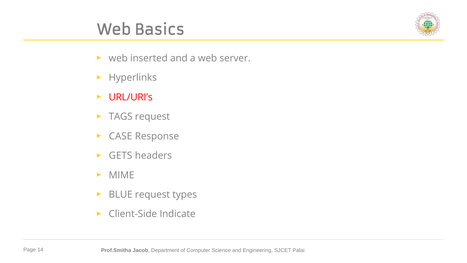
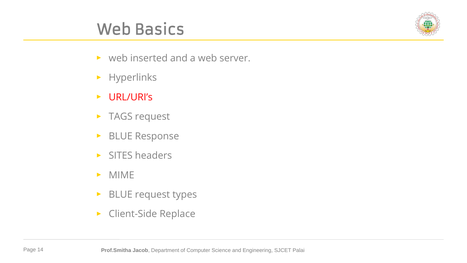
CASE: CASE -> BLUE (121, 136)
GETS: GETS -> SITES (121, 155)
Indicate: Indicate -> Replace (177, 214)
